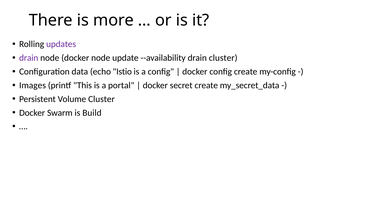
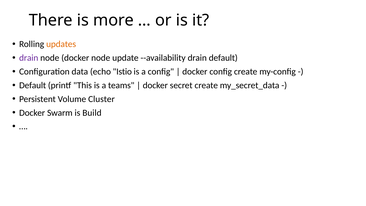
updates colour: purple -> orange (61, 44)
drain cluster: cluster -> default (223, 58)
Images: Images -> Default (33, 85)
portal: portal -> teams (121, 85)
